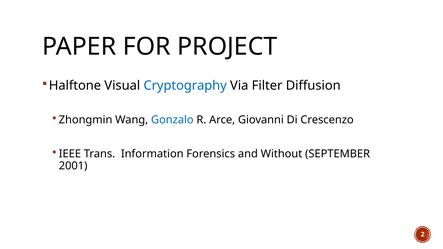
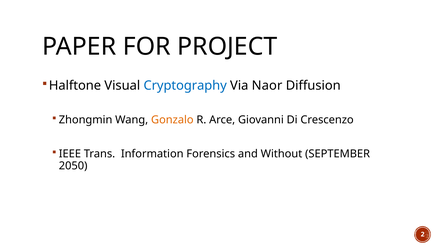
Filter: Filter -> Naor (267, 86)
Gonzalo colour: blue -> orange (172, 120)
2001: 2001 -> 2050 (73, 166)
